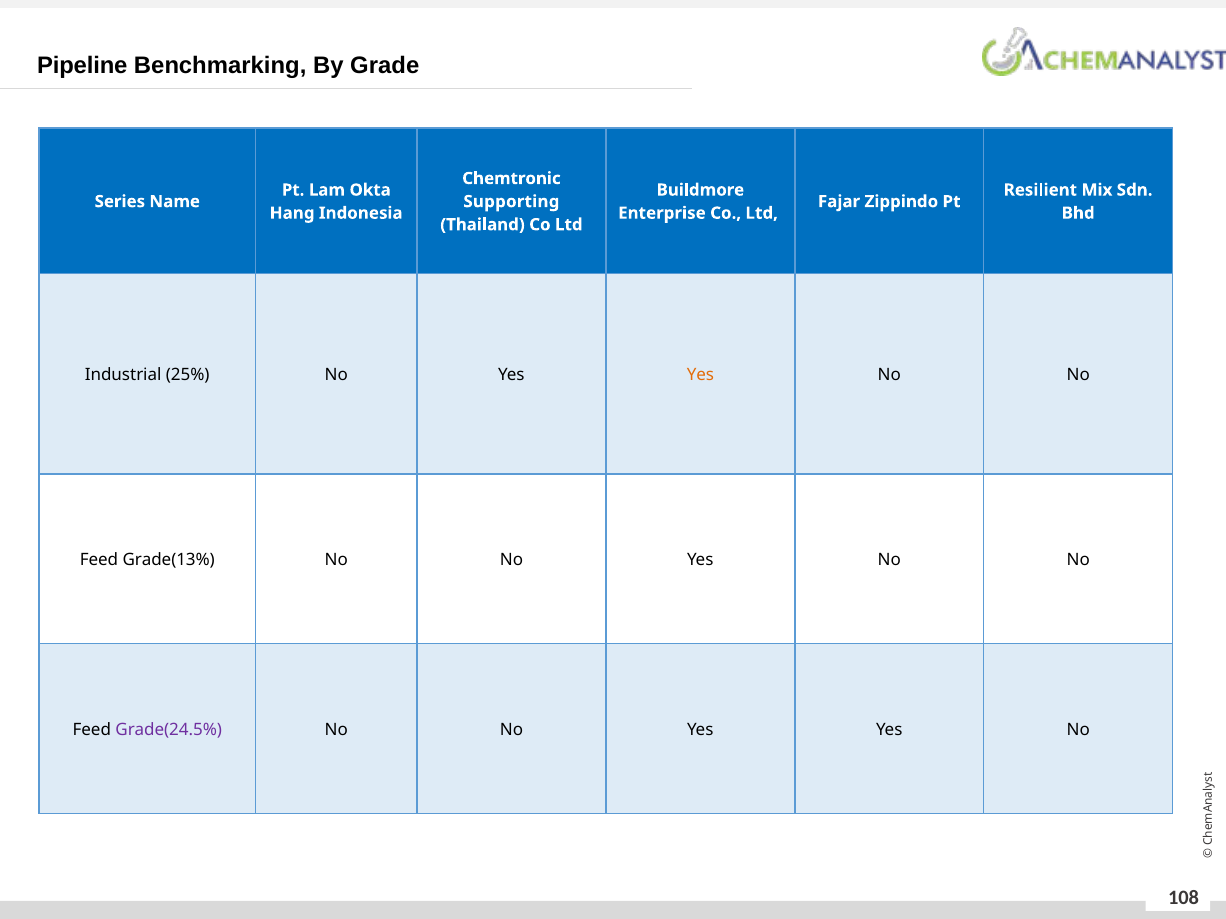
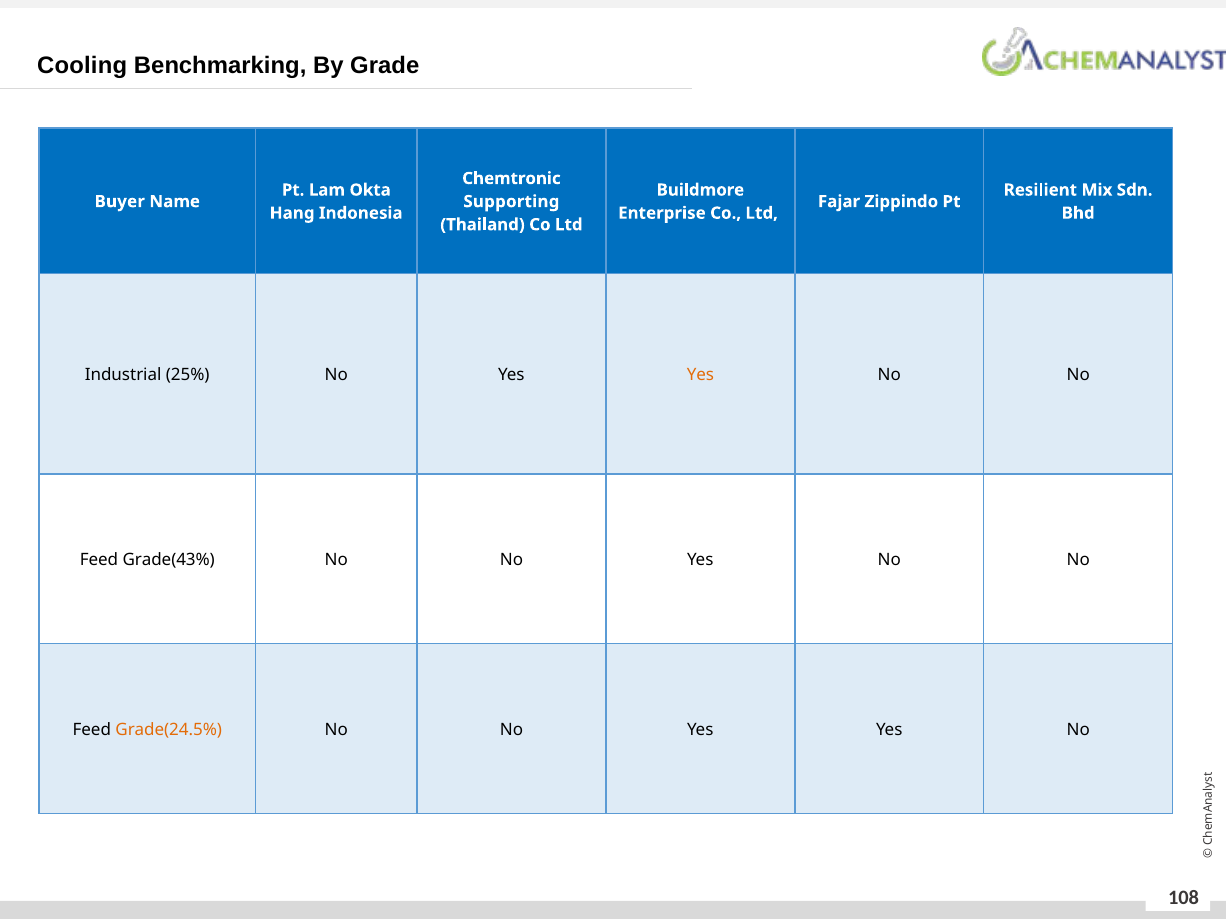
Pipeline: Pipeline -> Cooling (82, 65)
Series: Series -> Buyer (120, 202)
Grade(13%: Grade(13% -> Grade(43% (169, 560)
Grade(24.5% colour: purple -> orange (169, 730)
